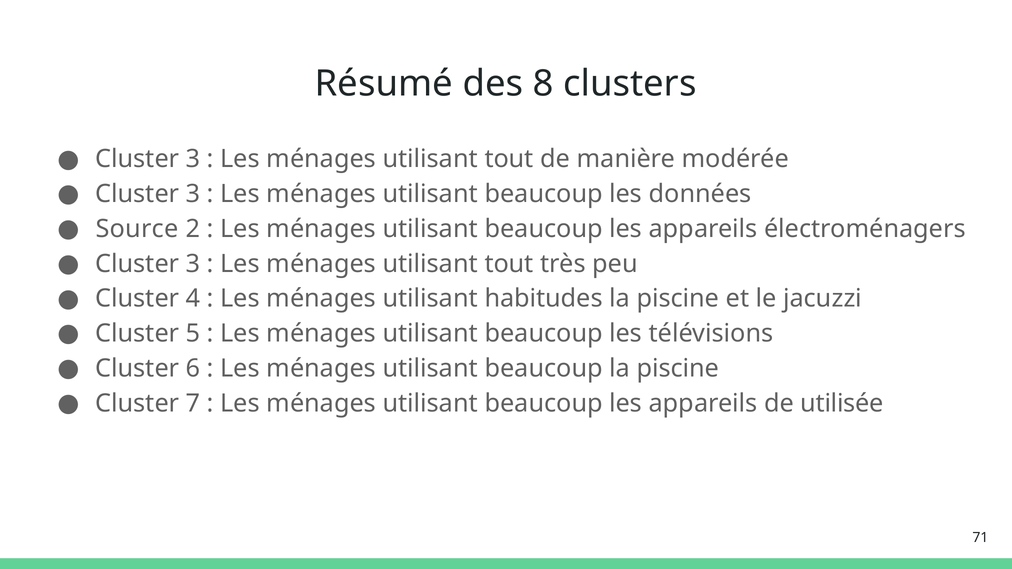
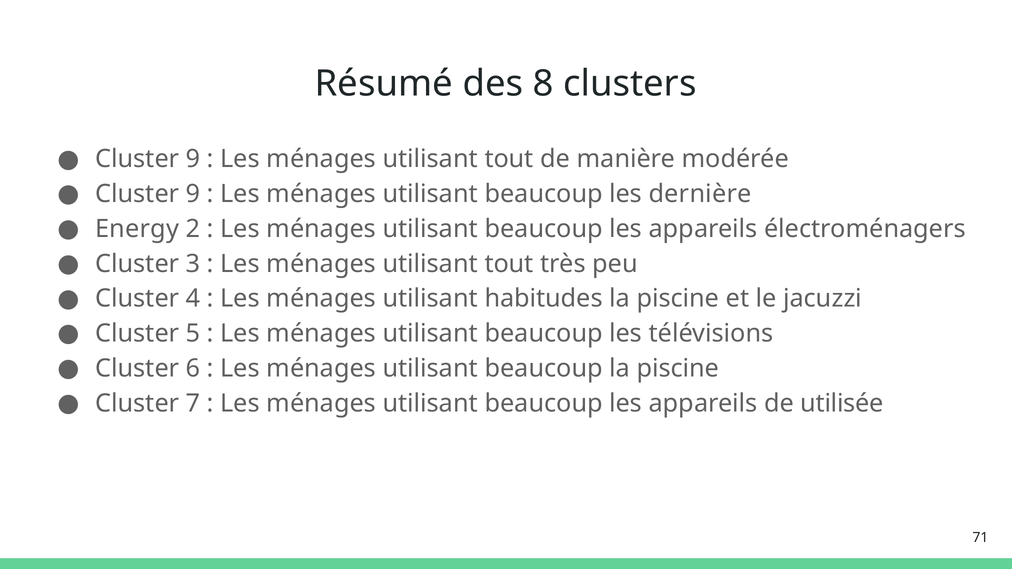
3: 3 -> 9 (193, 159)
3: 3 -> 9 (193, 194)
données: données -> dernière (700, 194)
Source: Source -> Energy (137, 229)
